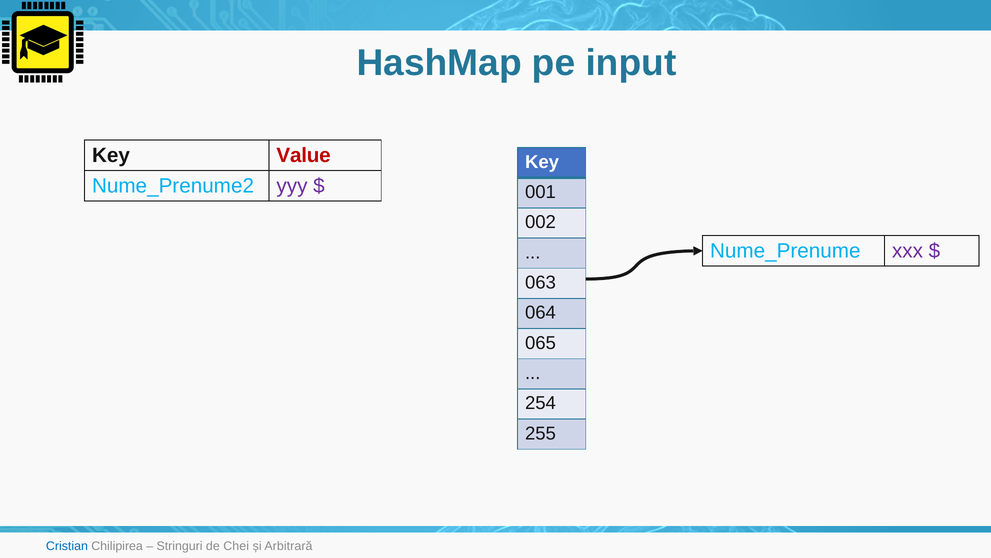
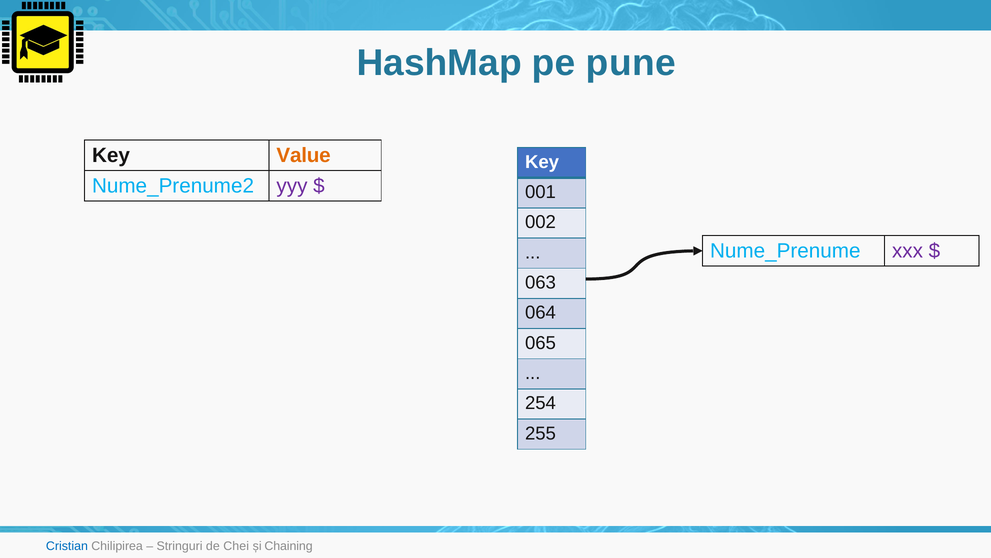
input: input -> pune (631, 63)
Value colour: red -> orange (304, 155)
Arbitrară: Arbitrară -> Chaining (289, 545)
